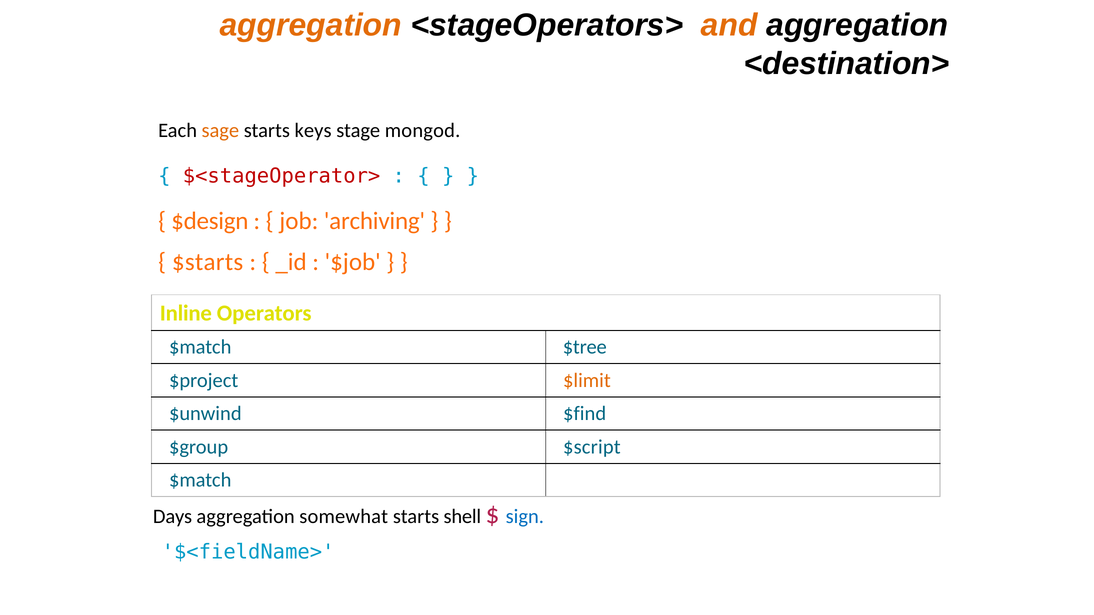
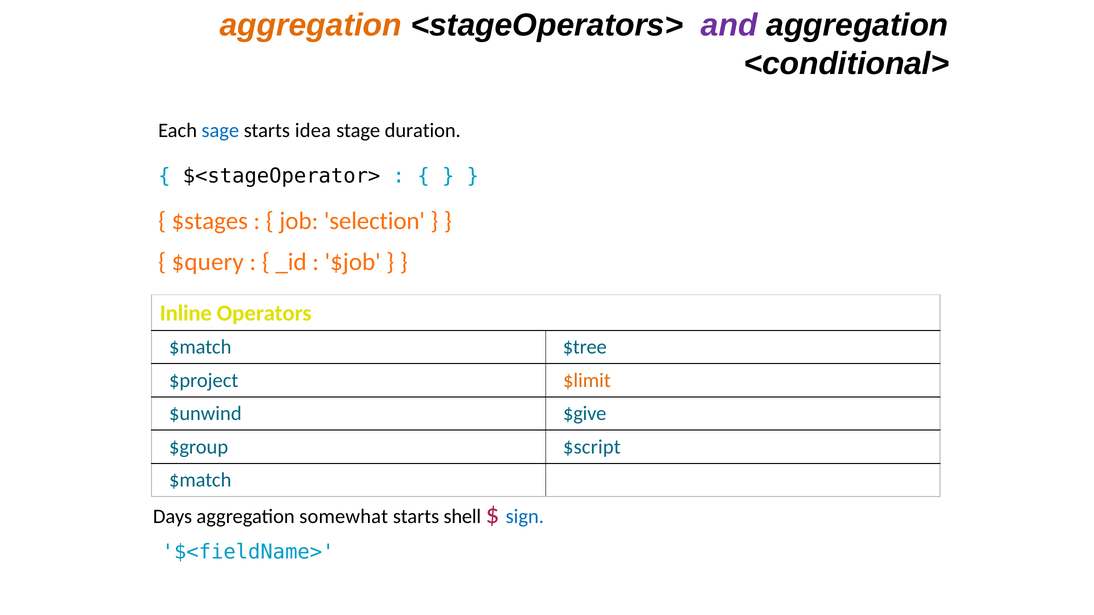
and colour: orange -> purple (729, 25)
<destination>: <destination> -> <conditional> (847, 64)
sage colour: orange -> blue (220, 130)
keys: keys -> idea (313, 130)
mongod: mongod -> duration (423, 130)
$<stageOperator> colour: red -> black (282, 176)
$design: $design -> $stages (210, 221)
archiving: archiving -> selection (374, 221)
$starts: $starts -> $query (208, 262)
$find: $find -> $give (585, 414)
